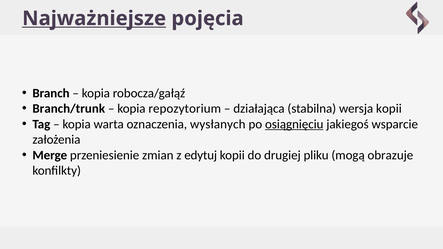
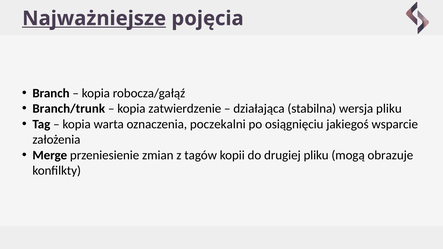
repozytorium: repozytorium -> zatwierdzenie (185, 109)
wersja kopii: kopii -> pliku (389, 109)
wysłanych: wysłanych -> poczekalni (218, 124)
osiągnięciu underline: present -> none (294, 124)
edytuj: edytuj -> tagów (201, 155)
